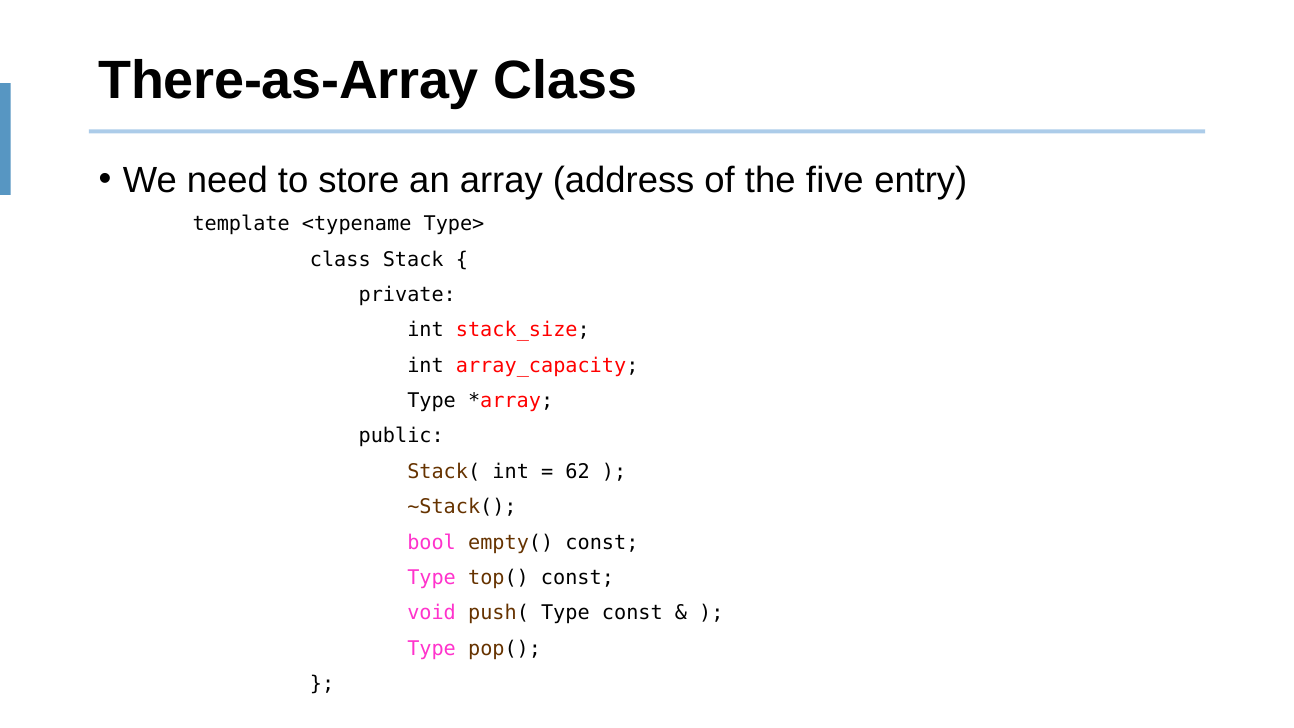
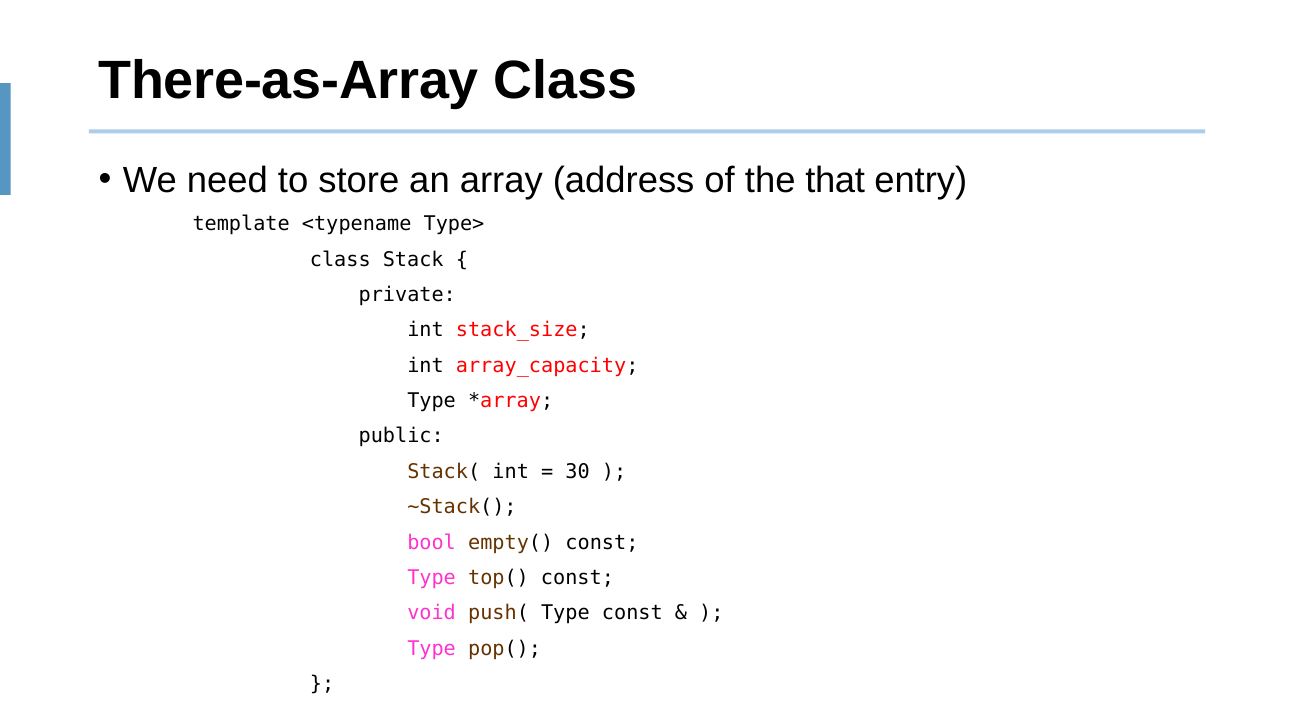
five: five -> that (835, 180)
62: 62 -> 30 (578, 472)
